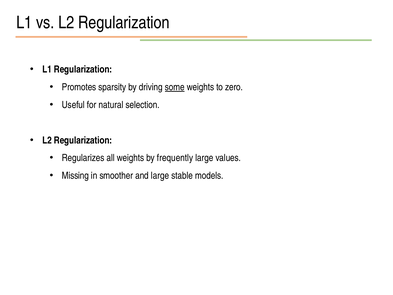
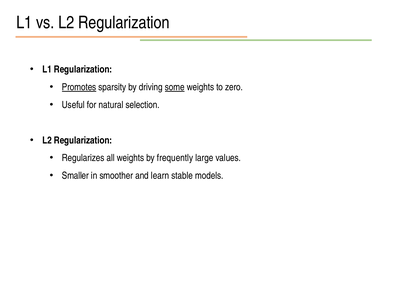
Promotes underline: none -> present (79, 87)
Missing: Missing -> Smaller (75, 176)
and large: large -> learn (160, 176)
